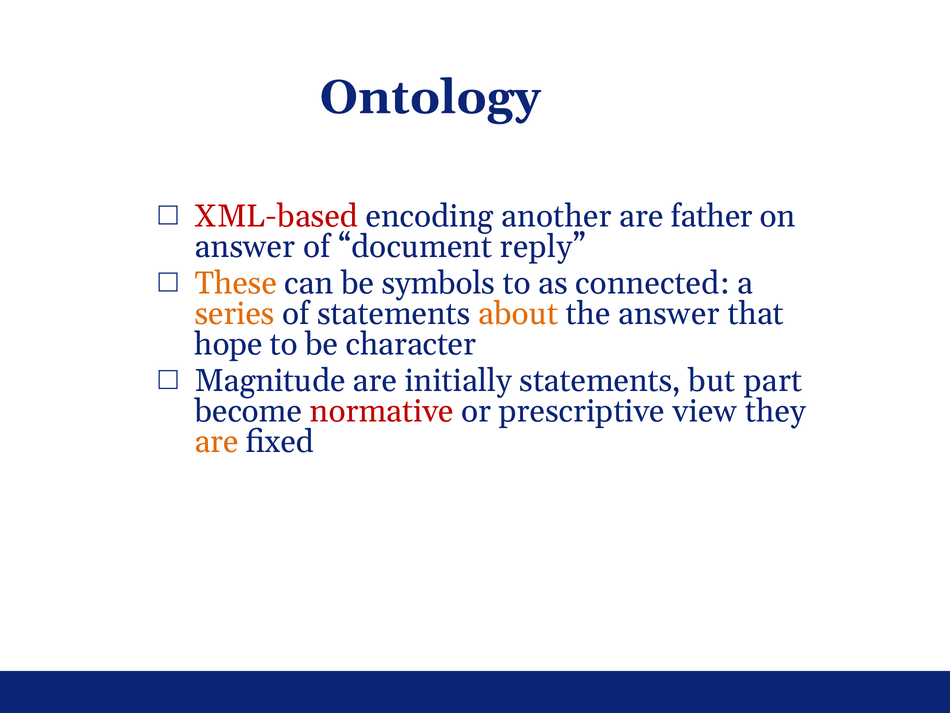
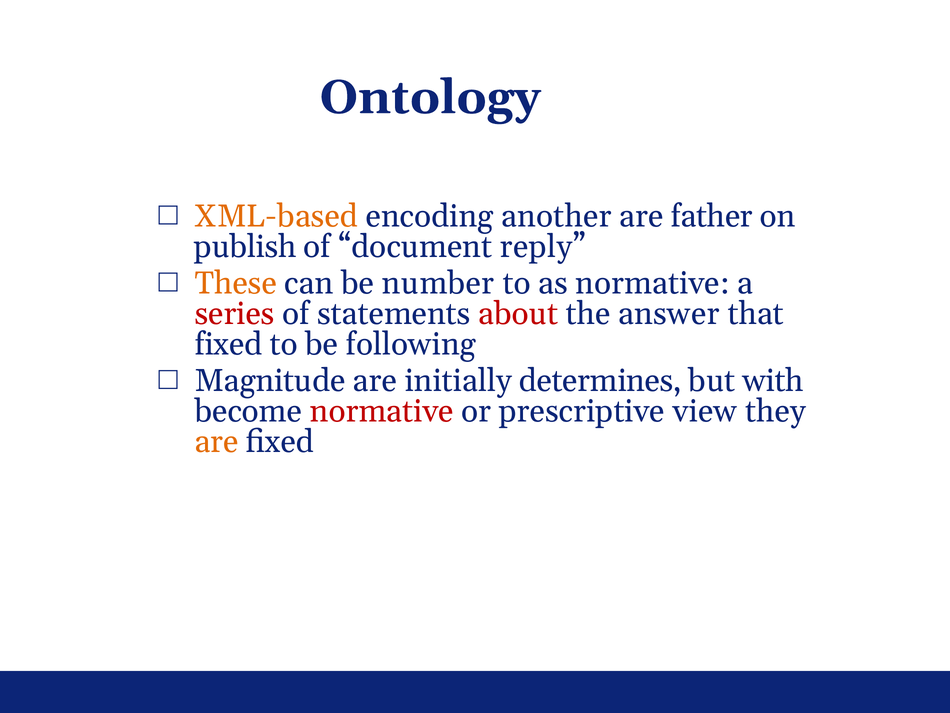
XML-based colour: red -> orange (276, 216)
answer: answer -> publish (245, 246)
symbols: symbols -> number (438, 283)
as connected: connected -> normative (652, 283)
series colour: orange -> red (235, 314)
about colour: orange -> red (518, 314)
hope: hope -> fixed (228, 344)
character: character -> following (411, 344)
initially statements: statements -> determines (600, 381)
part: part -> with (773, 381)
